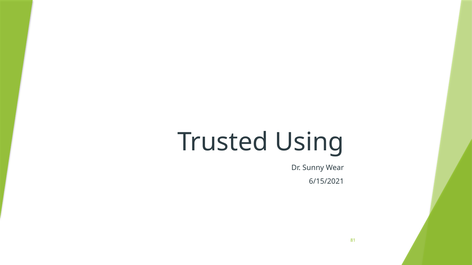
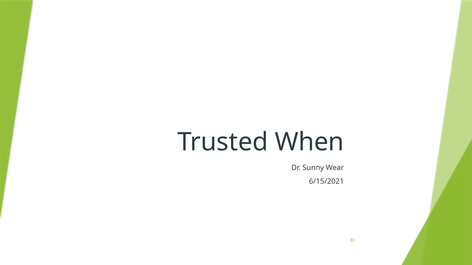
Using: Using -> When (309, 142)
